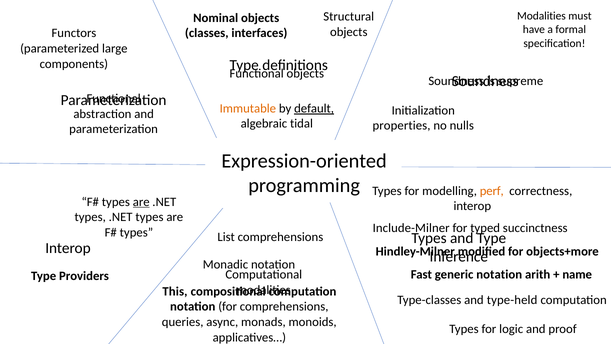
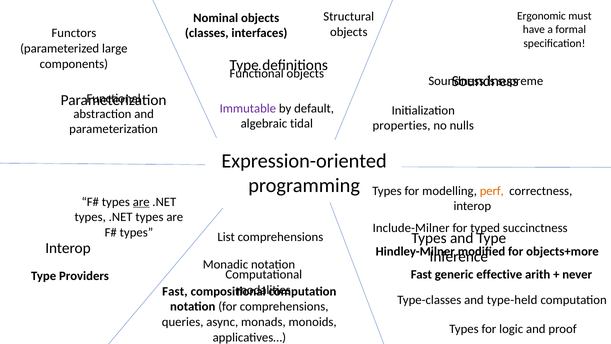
Modalities: Modalities -> Ergonomic (541, 16)
Immutable colour: orange -> purple (248, 108)
default underline: present -> none (314, 108)
generic notation: notation -> effective (499, 274)
name: name -> never (577, 274)
This: This -> Fast (175, 291)
